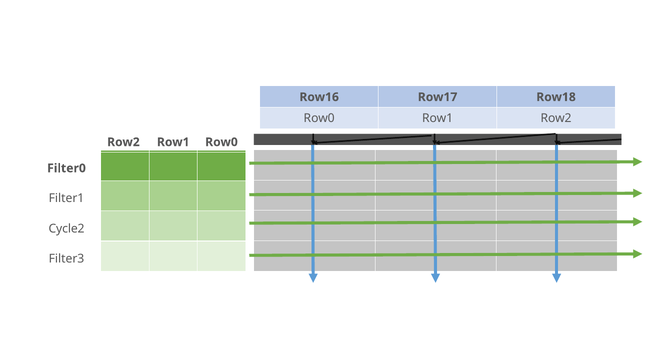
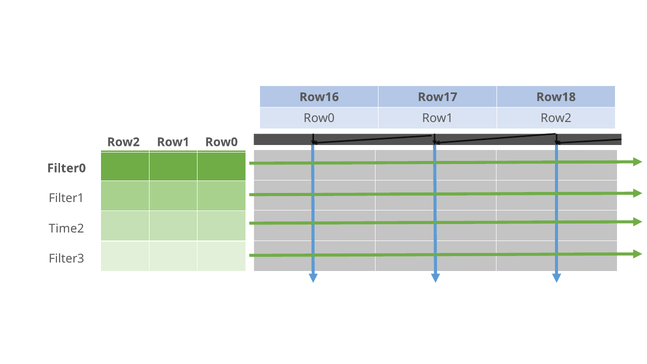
Cycle2: Cycle2 -> Time2 (66, 229)
